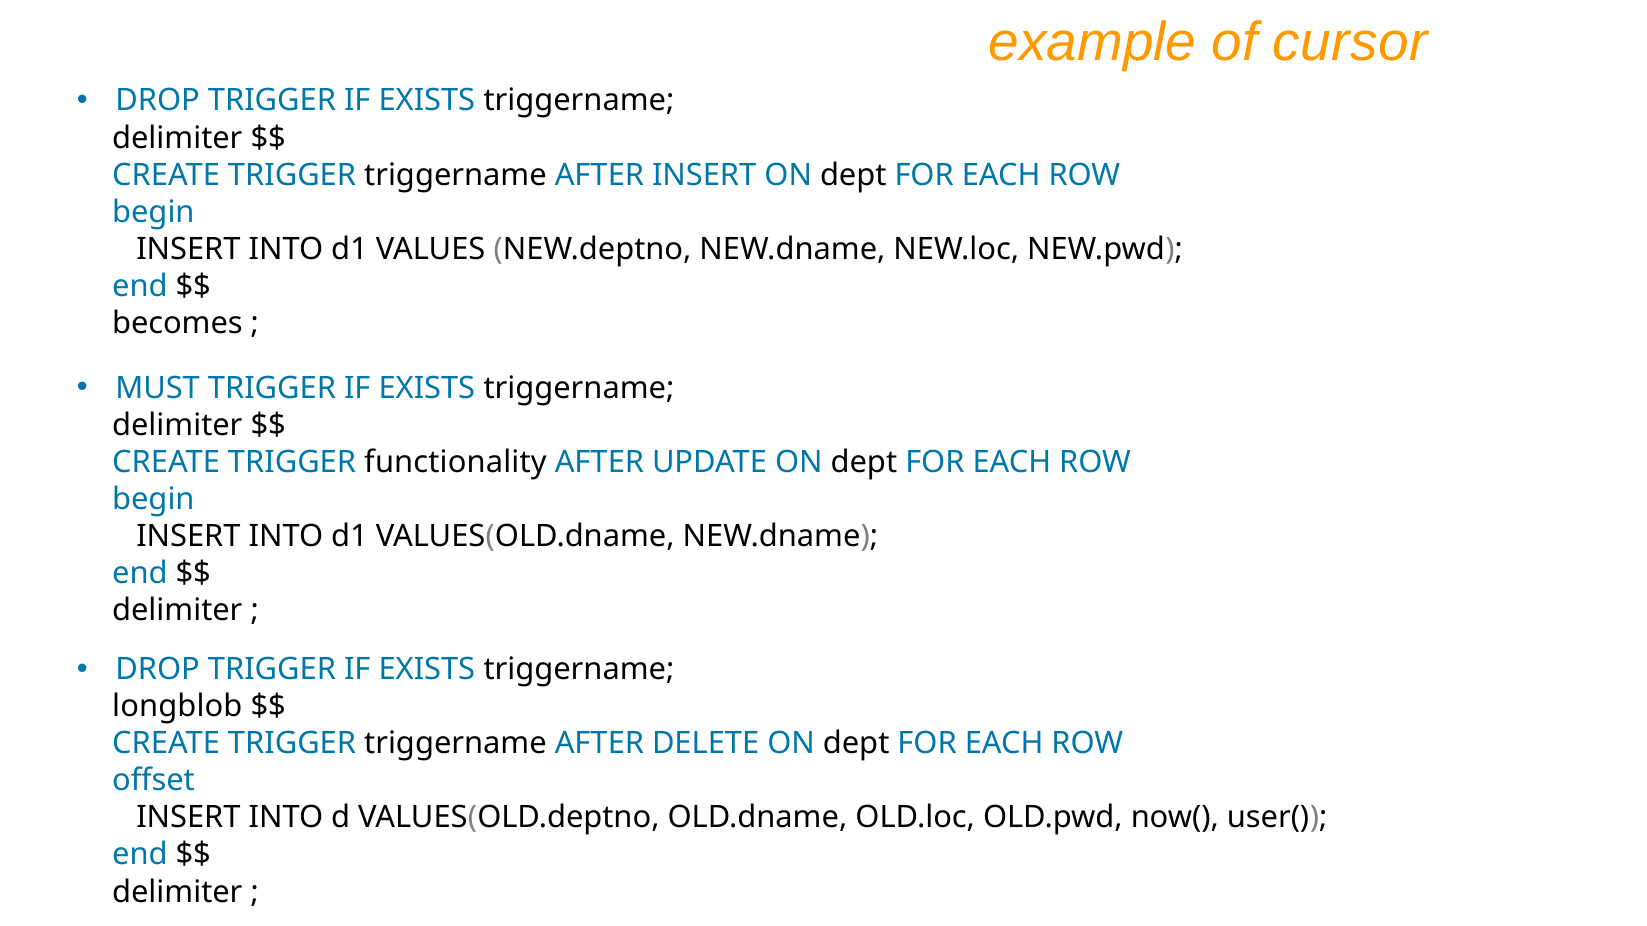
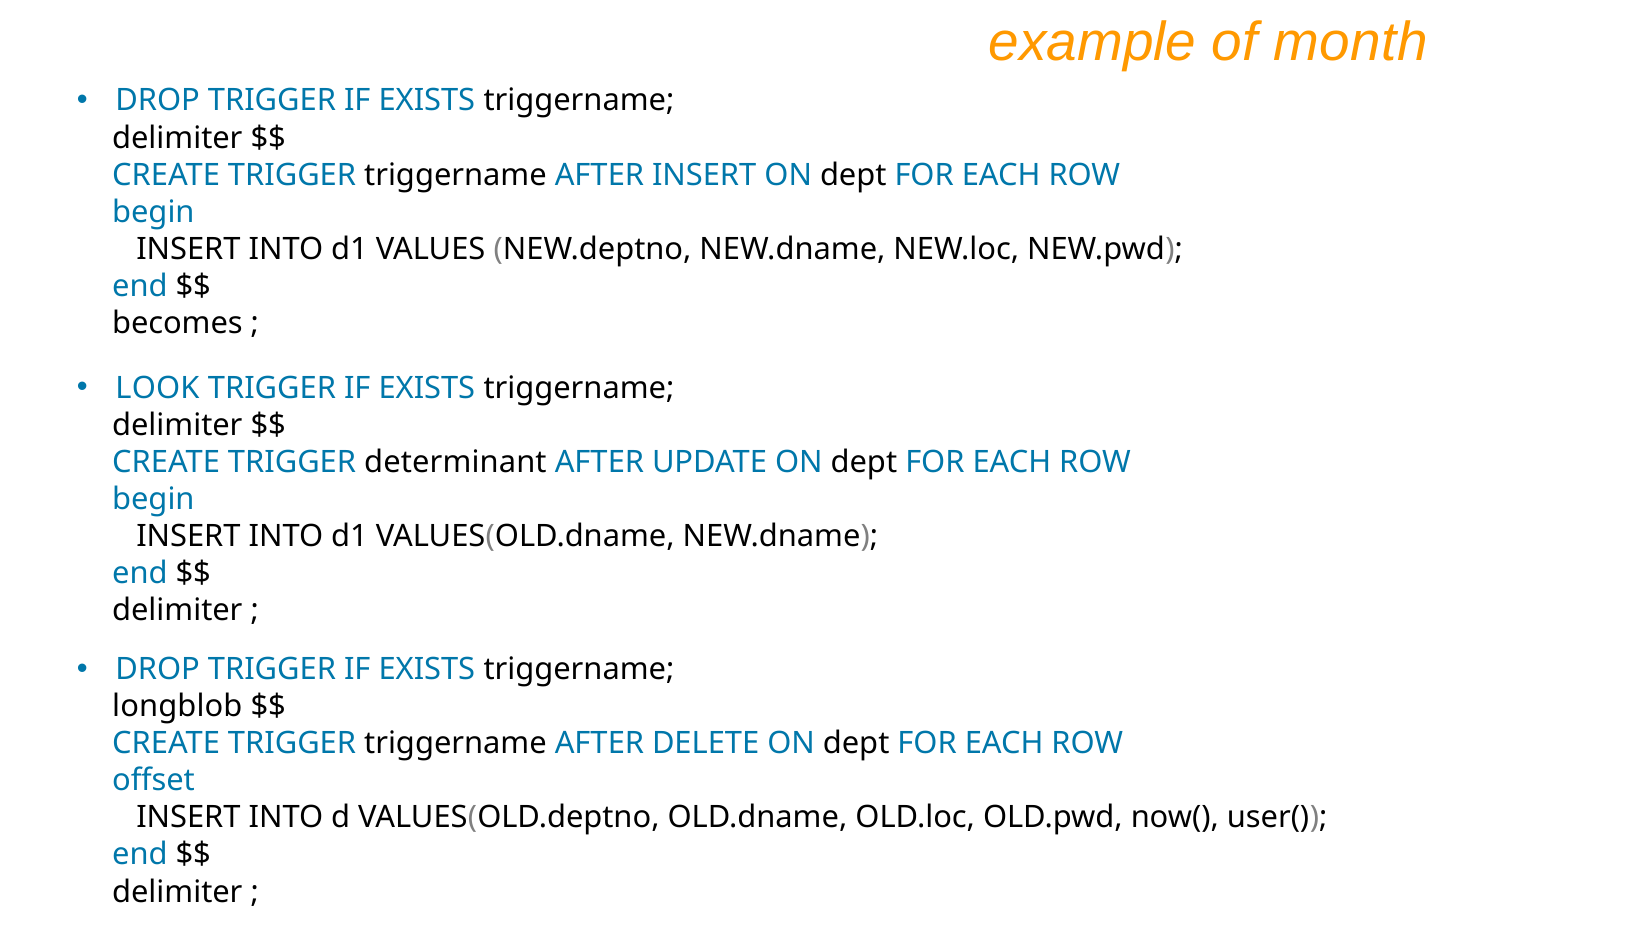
cursor: cursor -> month (1350, 43)
MUST: MUST -> LOOK (158, 388)
functionality: functionality -> determinant (455, 463)
